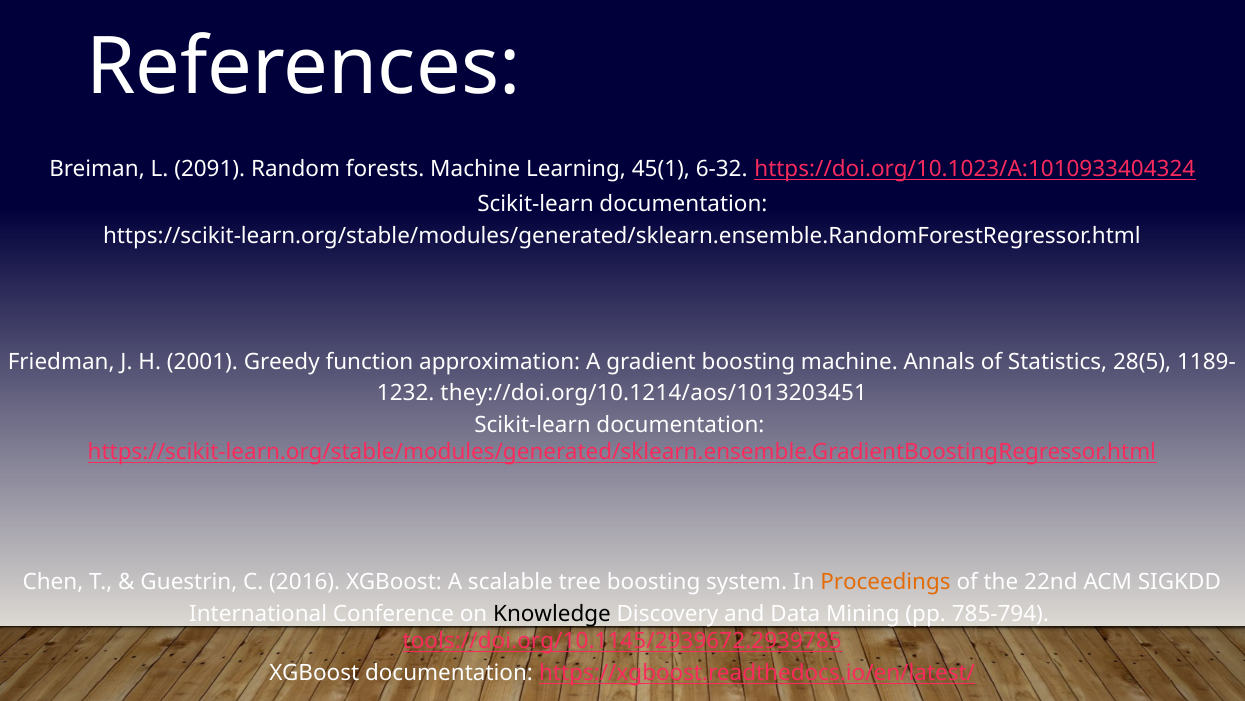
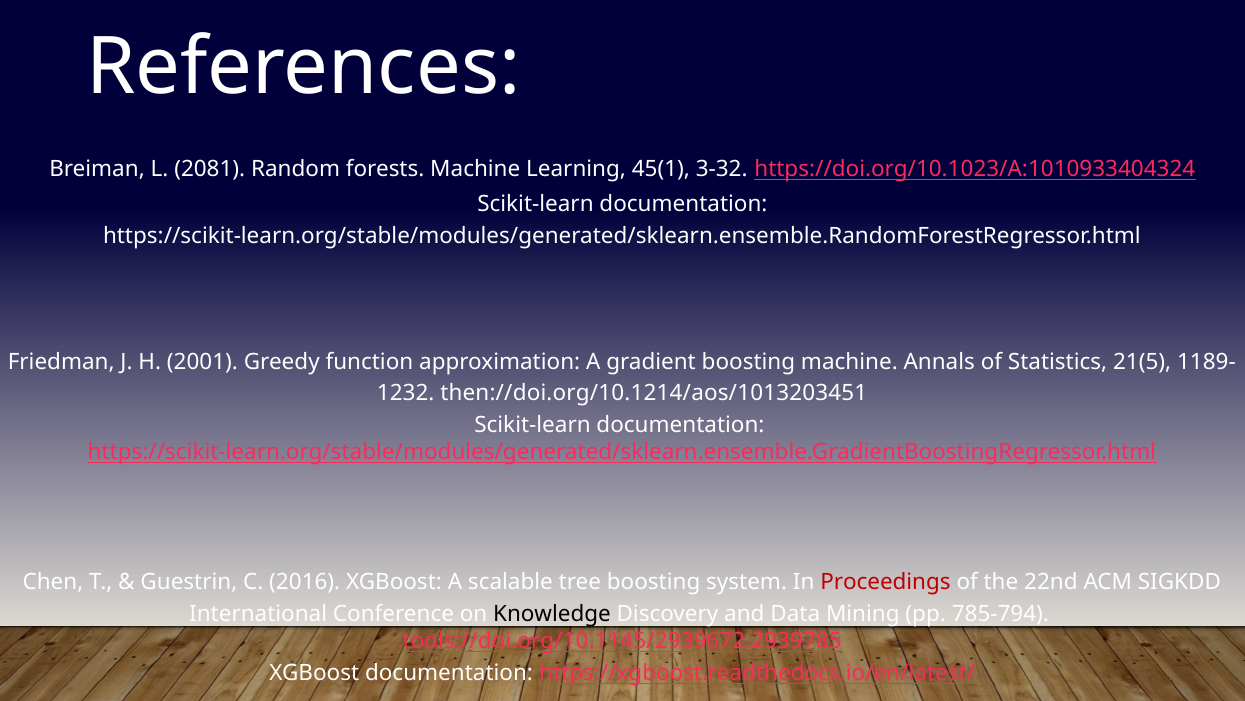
2091: 2091 -> 2081 (210, 169)
6-32: 6-32 -> 3-32 (722, 169)
28(5: 28(5 -> 21(5 (1142, 361)
they://doi.org/10.1214/aos/1013203451: they://doi.org/10.1214/aos/1013203451 -> then://doi.org/10.1214/aos/1013203451 (654, 393)
Proceedings colour: orange -> red (885, 582)
